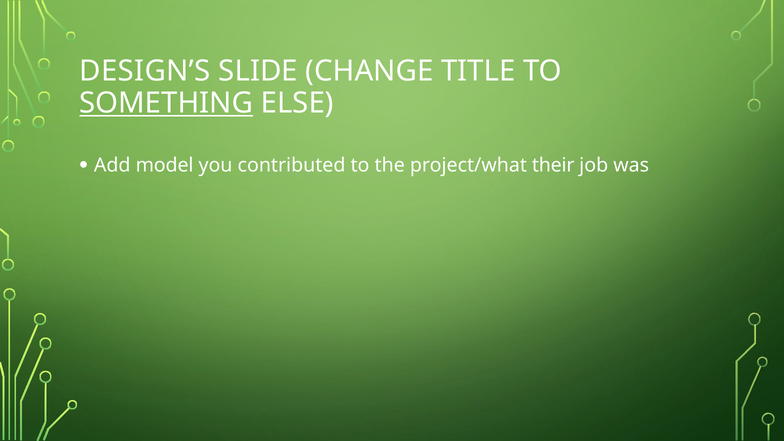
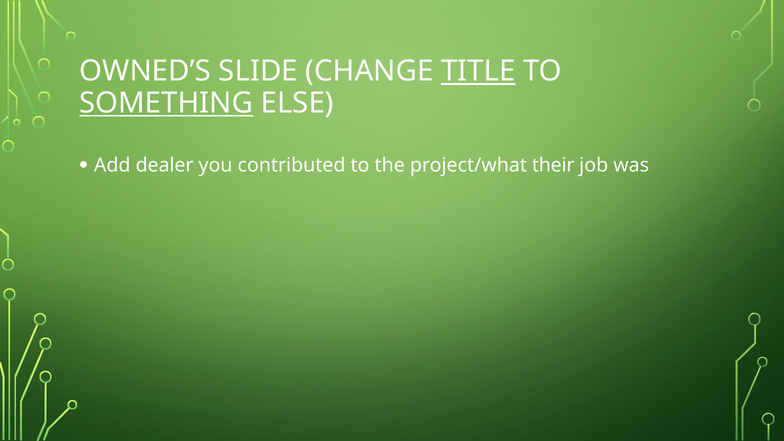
DESIGN’S: DESIGN’S -> OWNED’S (145, 71)
TITLE underline: none -> present (478, 71)
model: model -> dealer (165, 165)
